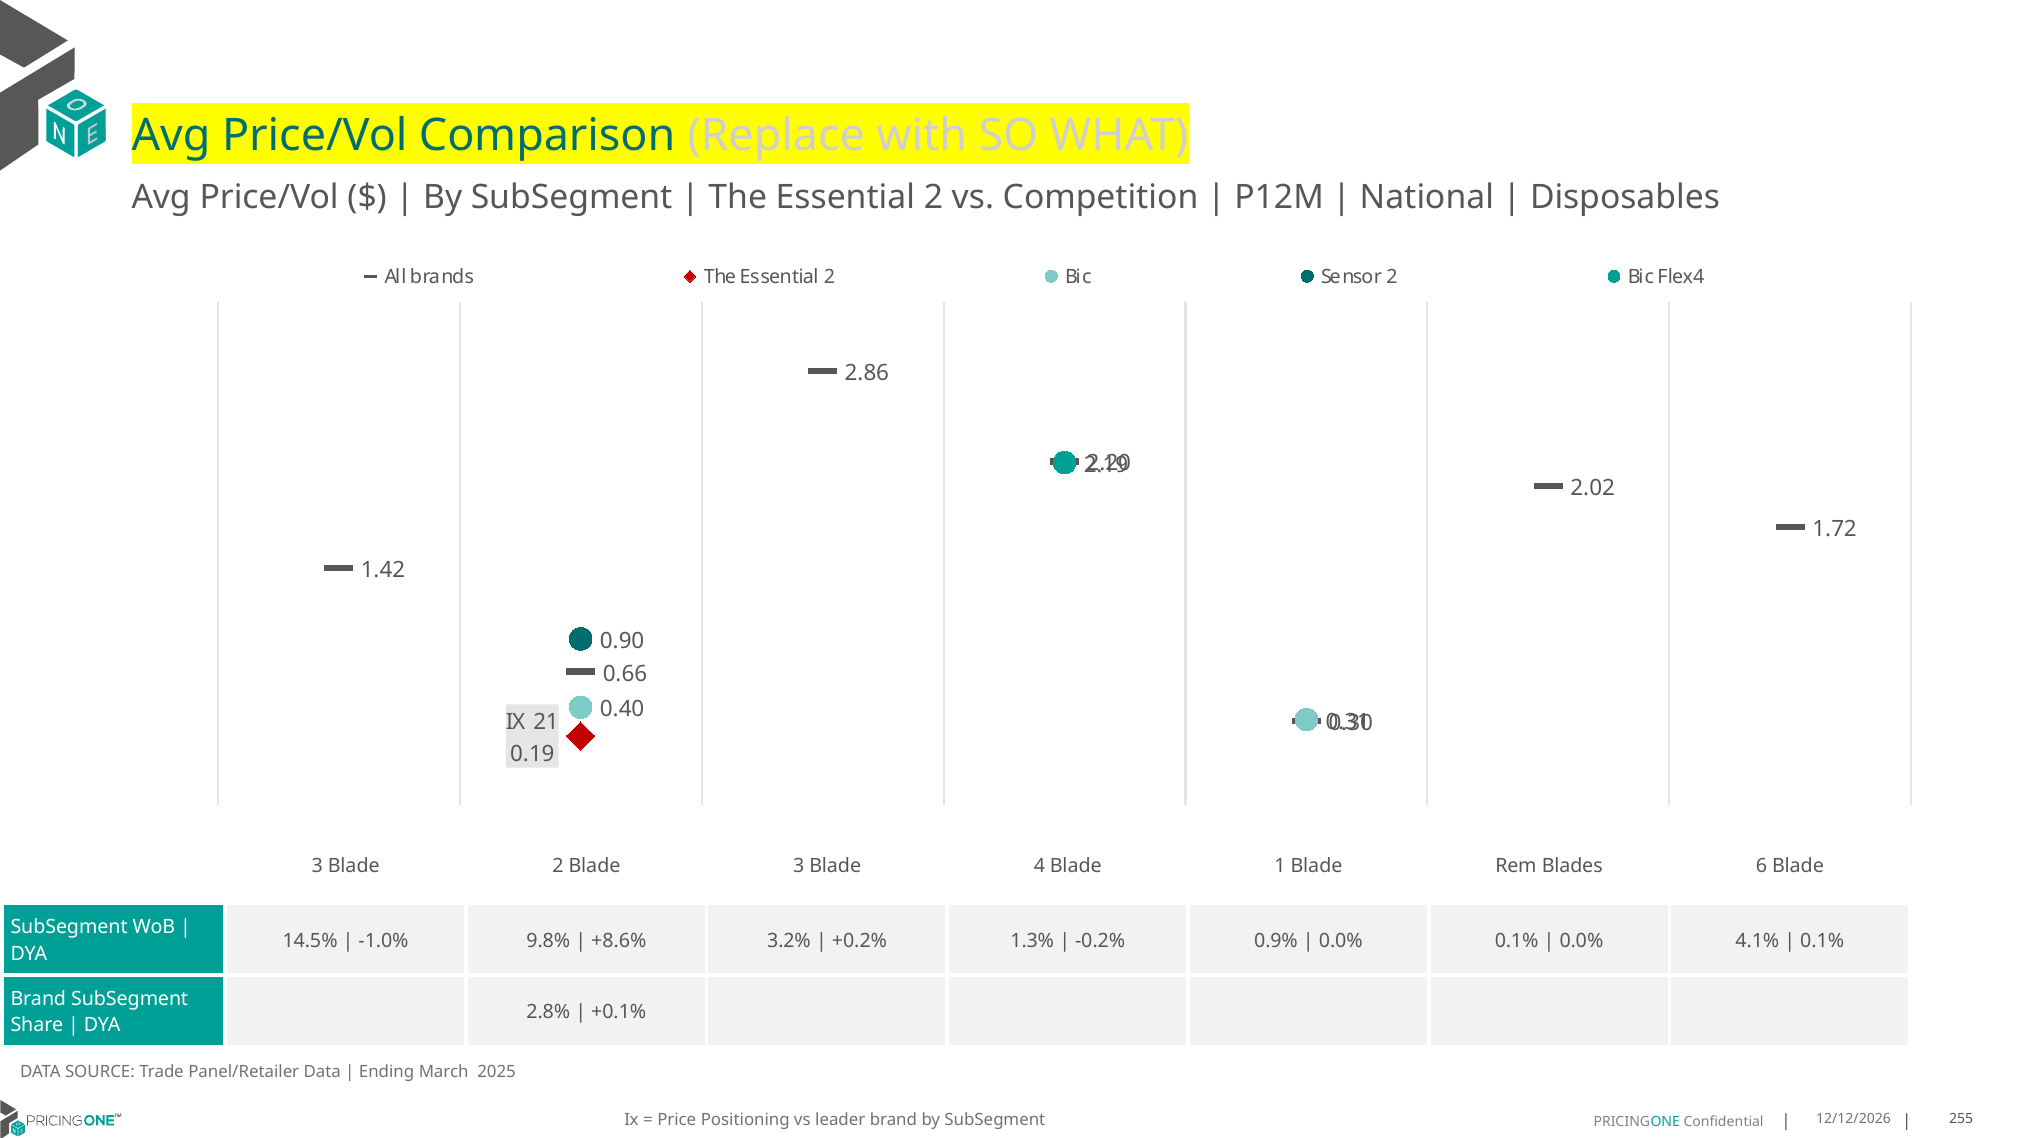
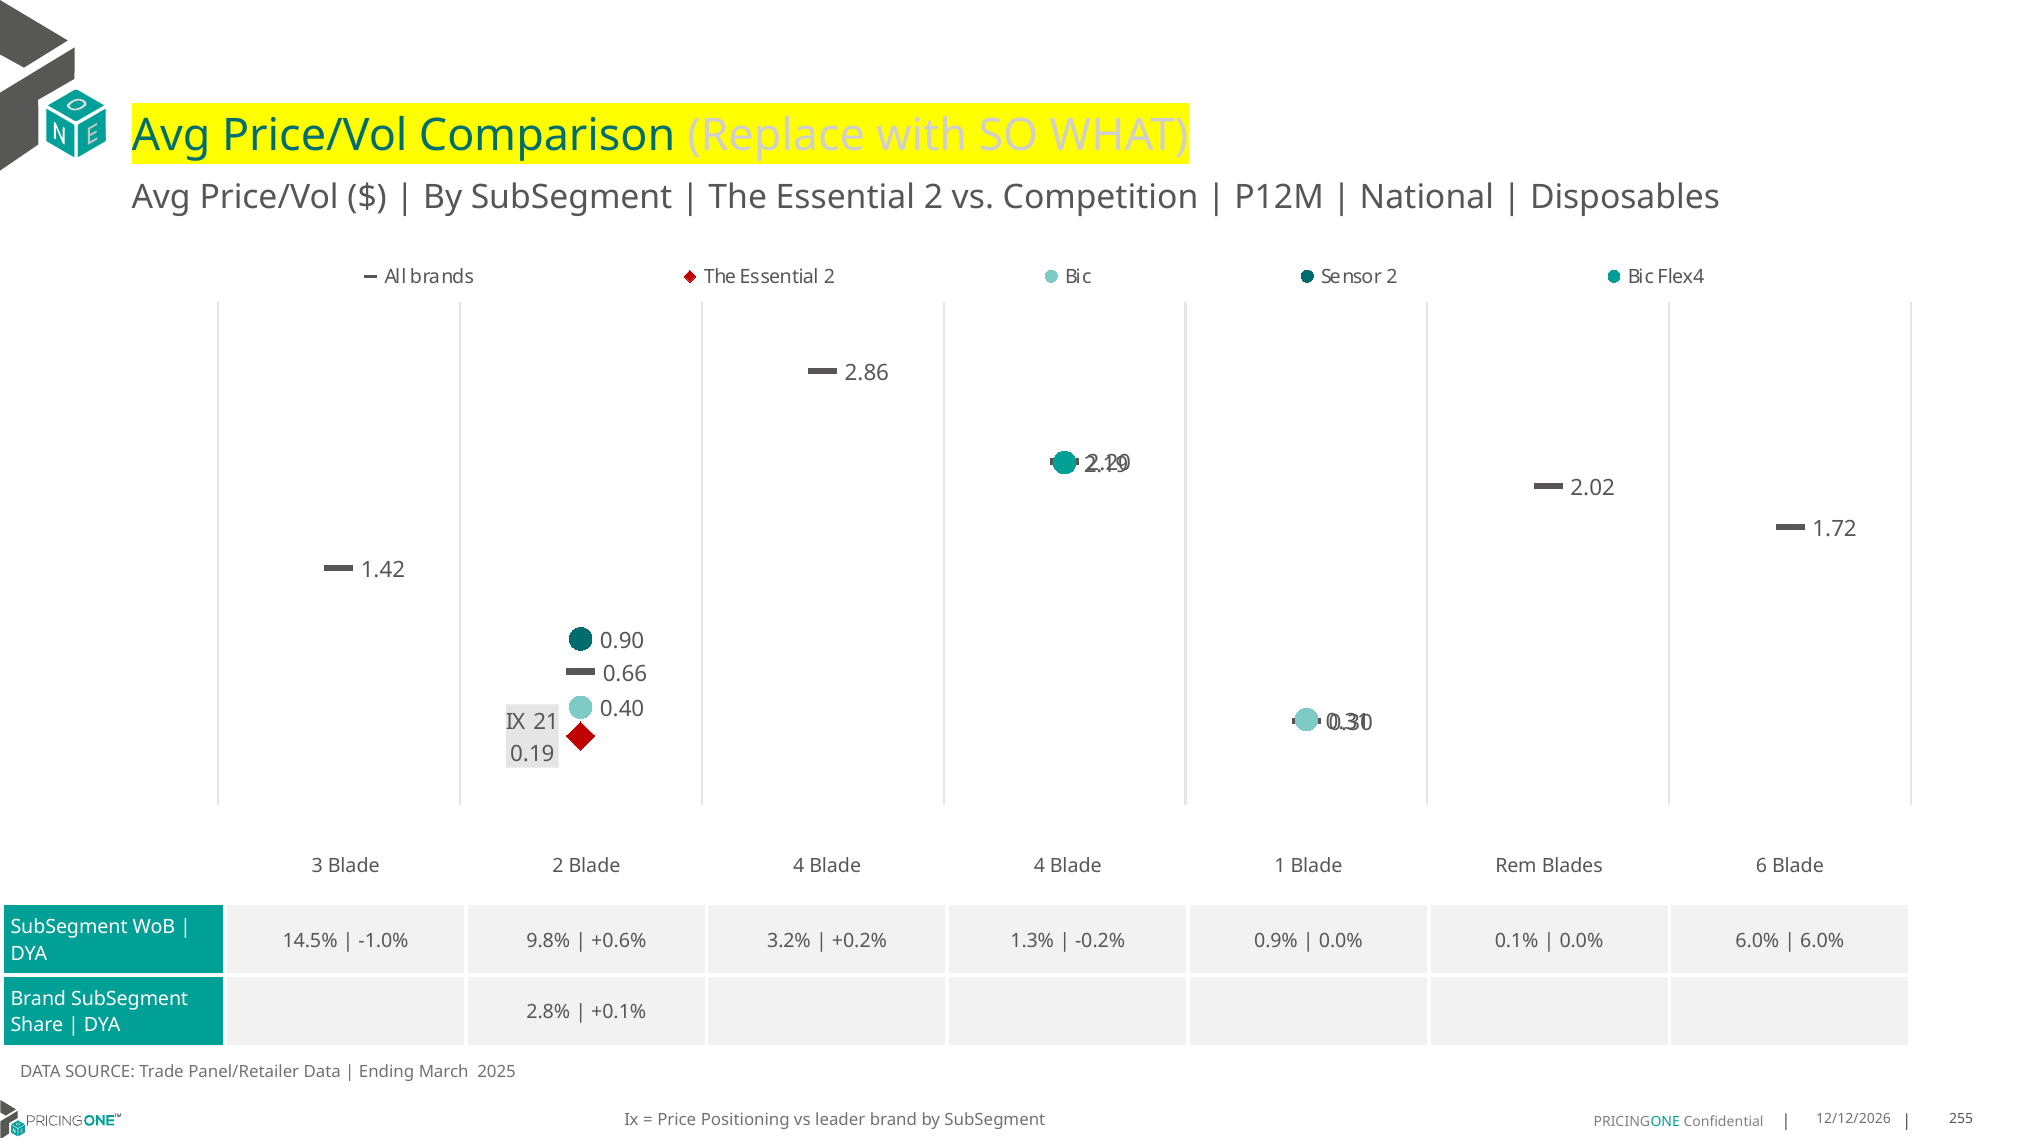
2 Blade 3: 3 -> 4 (799, 866)
+8.6%: +8.6% -> +0.6% (619, 940)
0.0% 4.1%: 4.1% -> 6.0% (1757, 940)
0.1%: 0.1% -> 6.0% (1822, 940)
